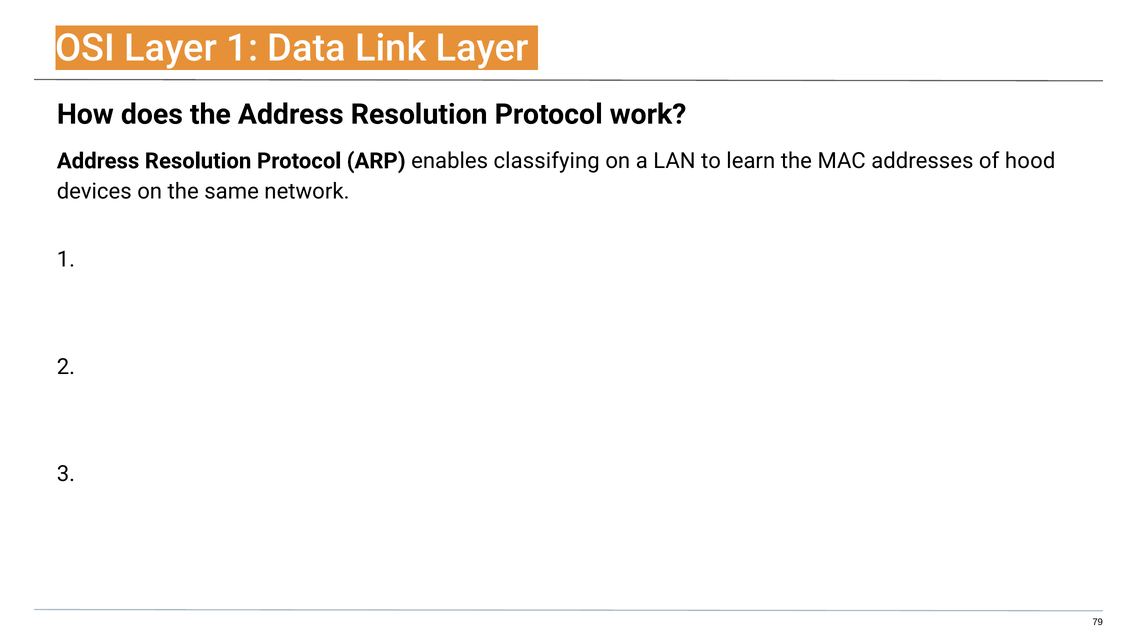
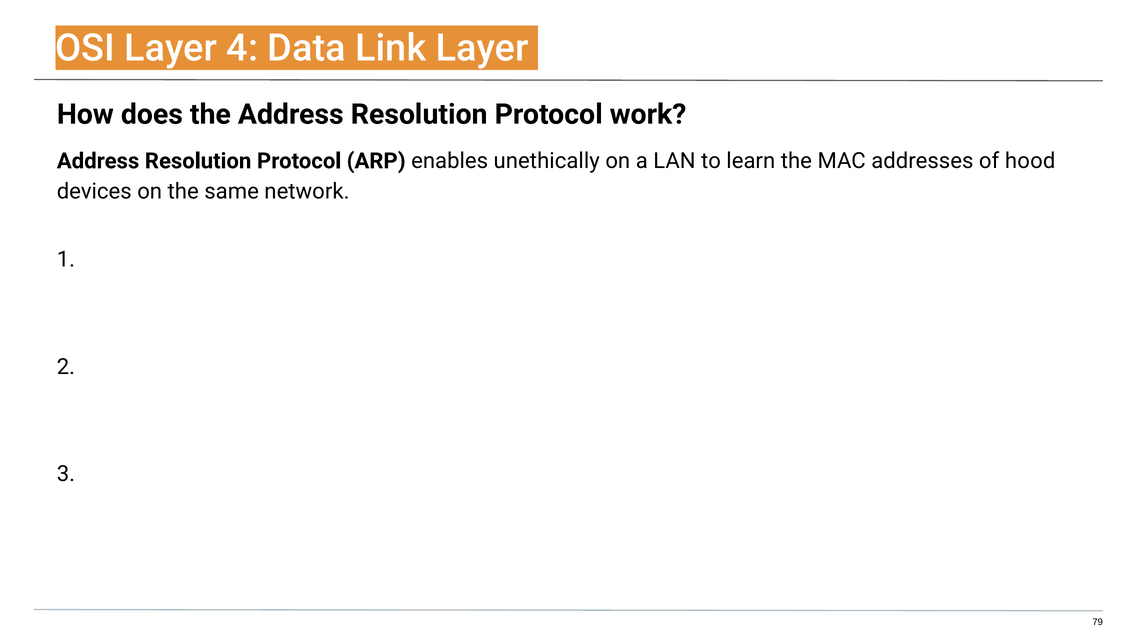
Layer 1: 1 -> 4 (242, 48)
classifying: classifying -> unethically (547, 161)
